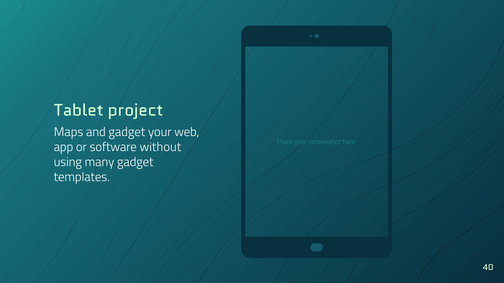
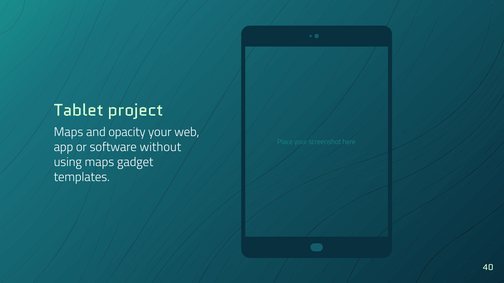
and gadget: gadget -> opacity (127, 132)
using many: many -> maps (99, 162)
